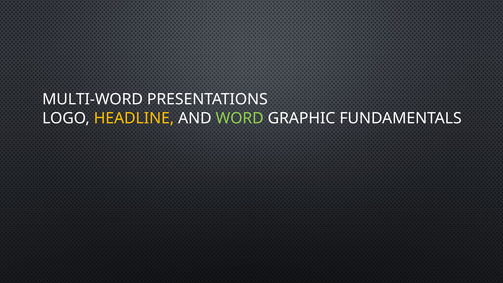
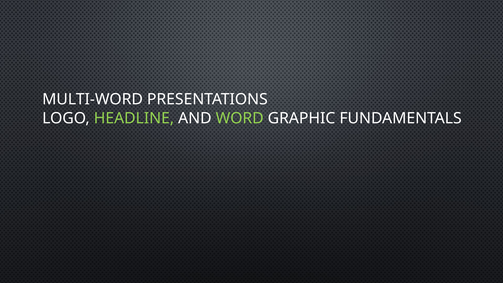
HEADLINE colour: yellow -> light green (134, 118)
